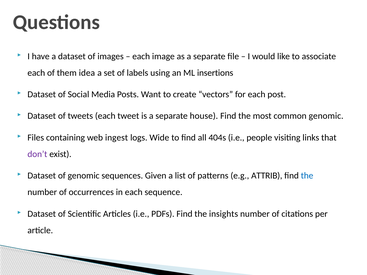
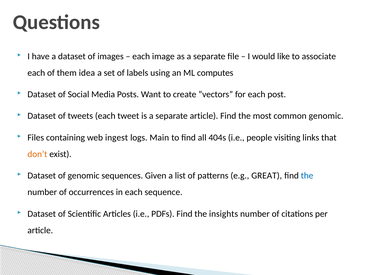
insertions: insertions -> computes (215, 73)
separate house: house -> article (204, 116)
Wide: Wide -> Main (159, 138)
don’t colour: purple -> orange (37, 154)
ATTRIB: ATTRIB -> GREAT (267, 176)
